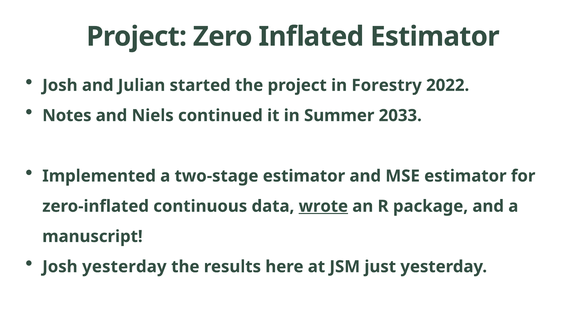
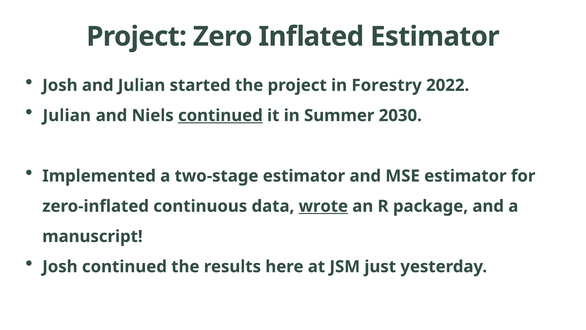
Notes: Notes -> Julian (67, 115)
continued underline: none -> present (220, 115)
2033: 2033 -> 2030 (400, 115)
Josh yesterday: yesterday -> continued (124, 266)
